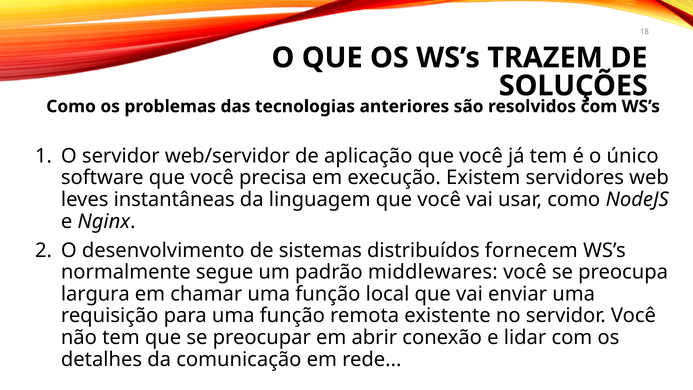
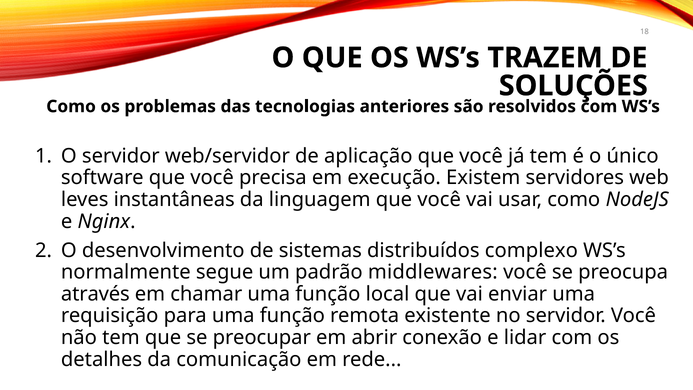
fornecem: fornecem -> complexo (531, 250)
largura: largura -> através (95, 294)
